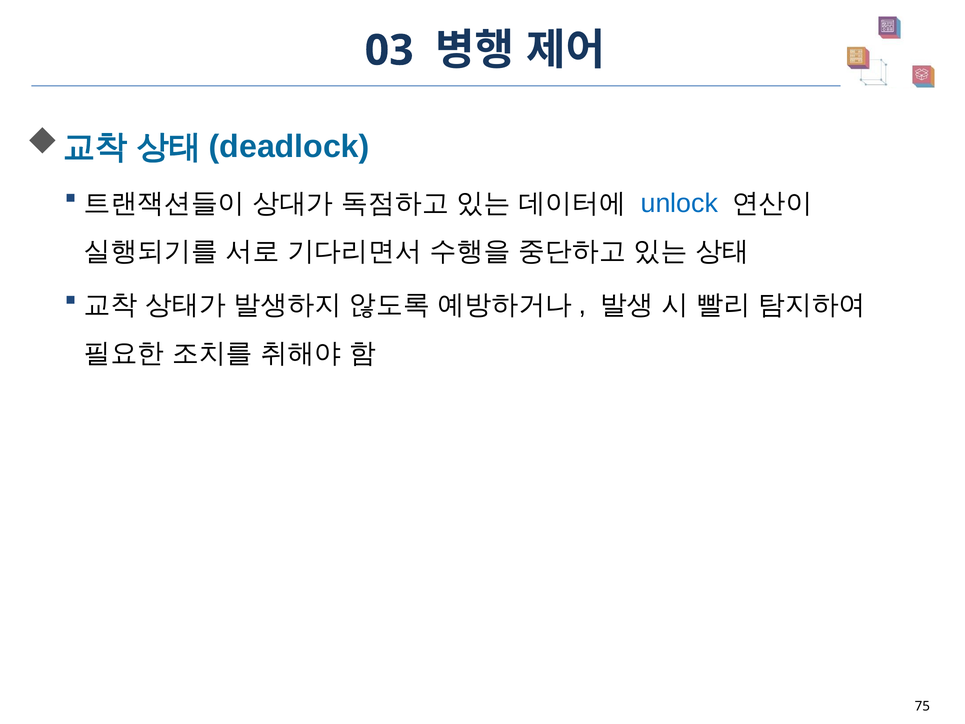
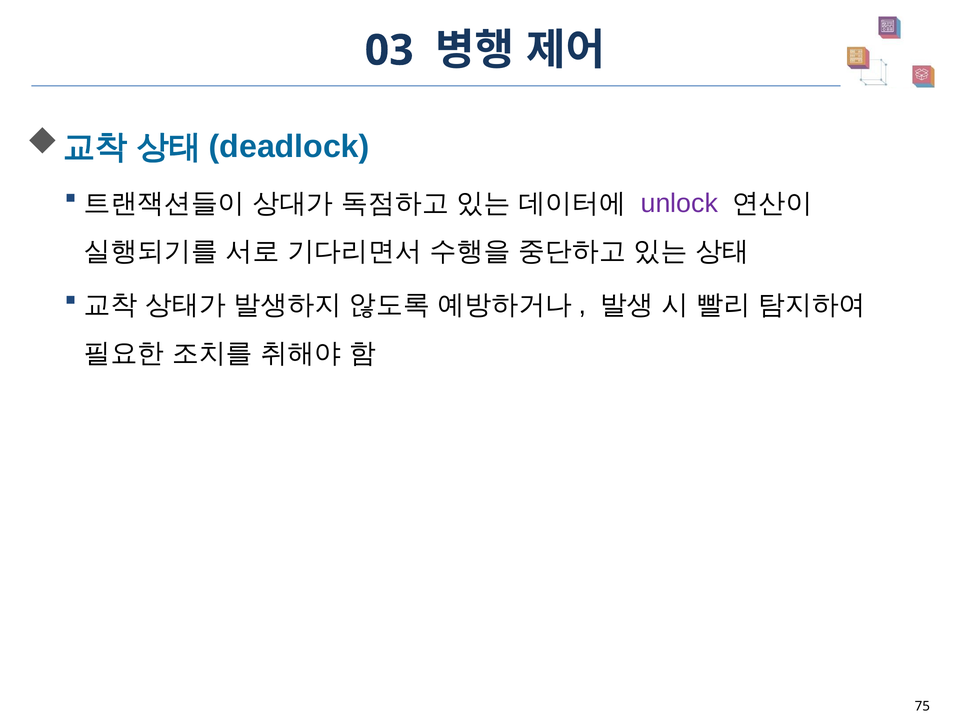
unlock colour: blue -> purple (679, 203)
